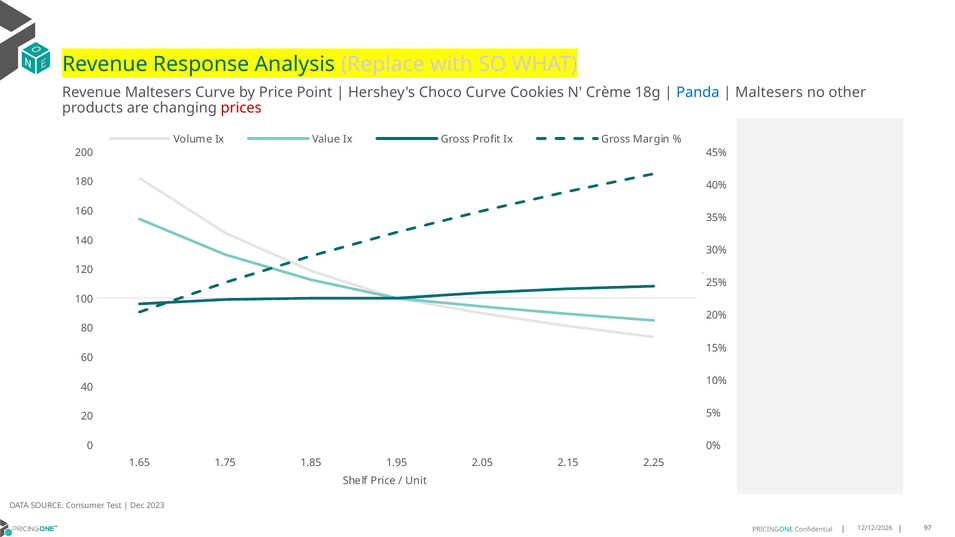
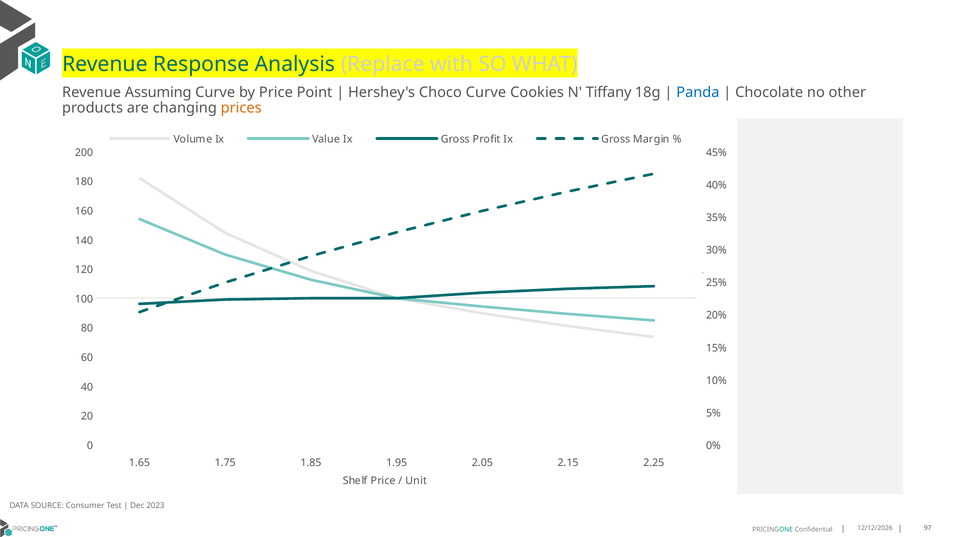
Revenue Maltesers: Maltesers -> Assuming (158, 92)
Crème: Crème -> Tiffany (609, 92)
Maltesers: Maltesers -> Chocolate (769, 92)
prices colour: red -> orange (241, 108)
